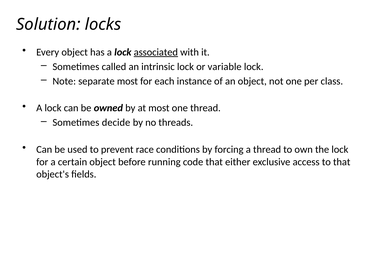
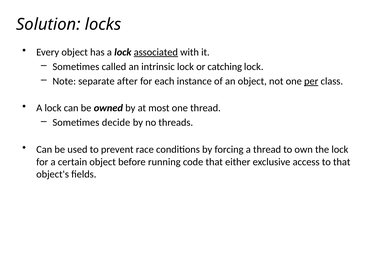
variable: variable -> catching (225, 67)
separate most: most -> after (127, 81)
per underline: none -> present (311, 81)
